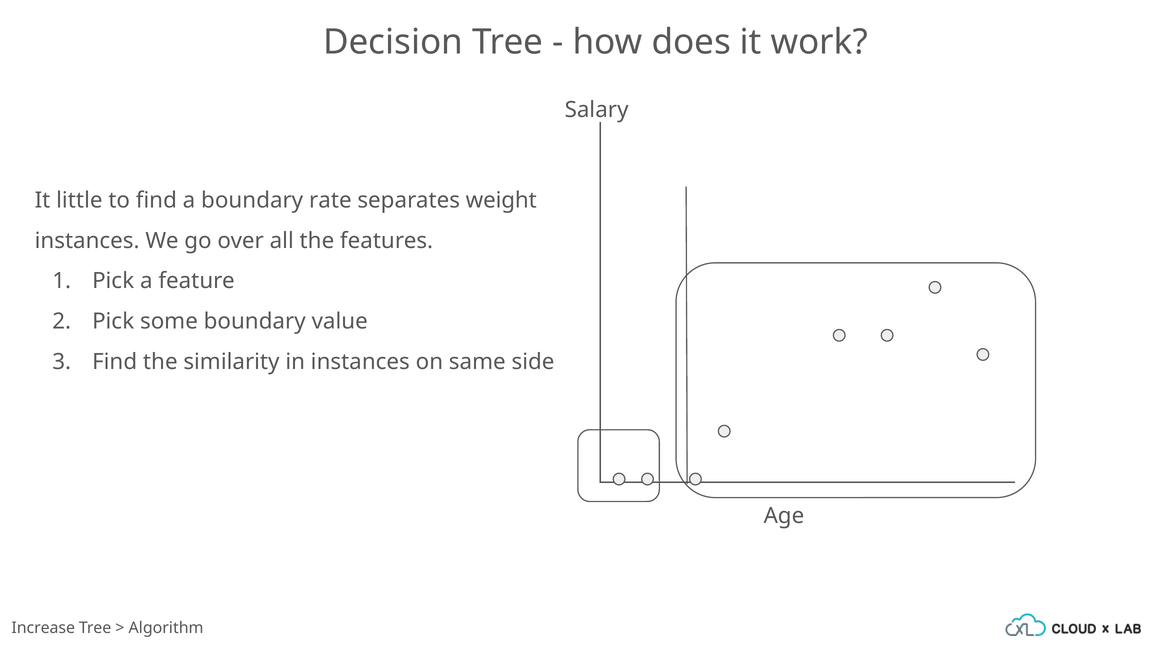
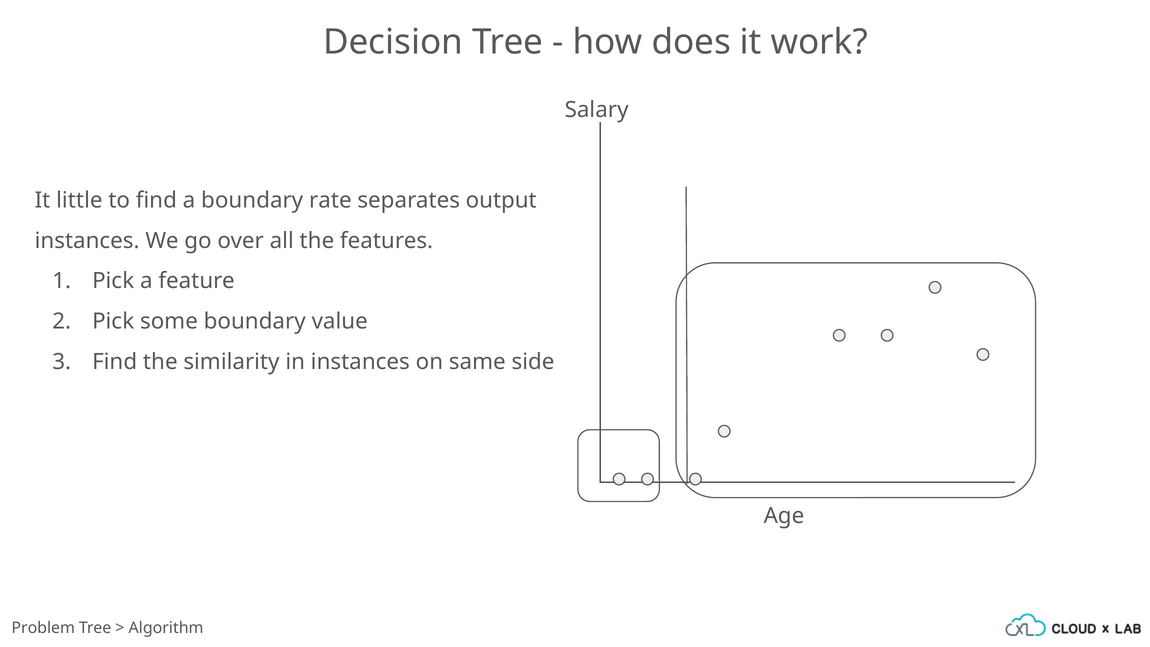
weight: weight -> output (501, 201)
Increase: Increase -> Problem (43, 628)
